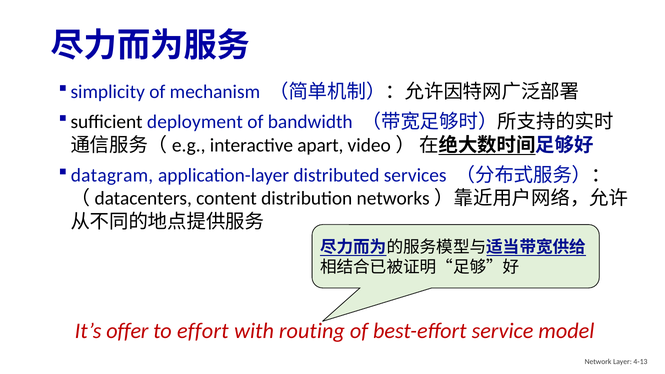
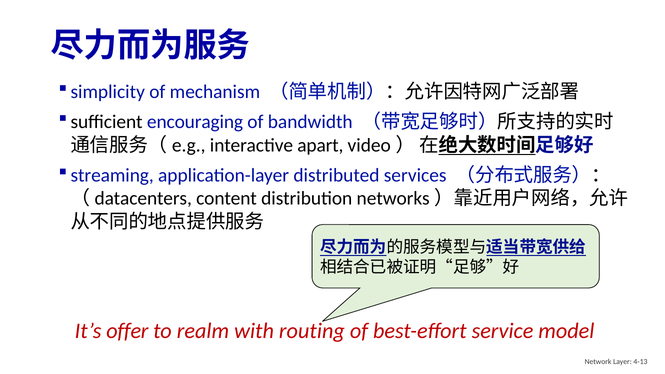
deployment: deployment -> encouraging (195, 122)
datagram: datagram -> streaming (112, 175)
effort: effort -> realm (203, 331)
